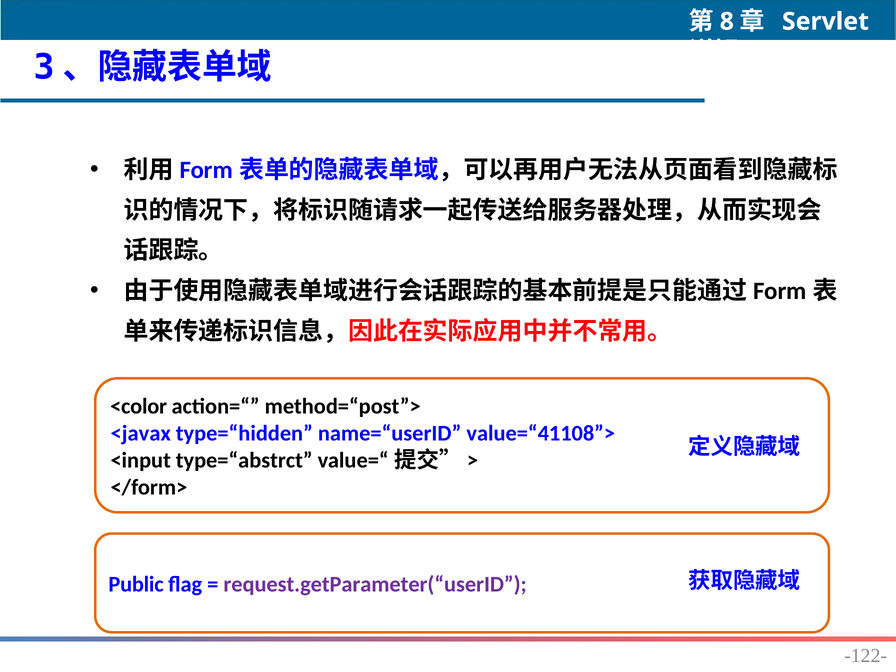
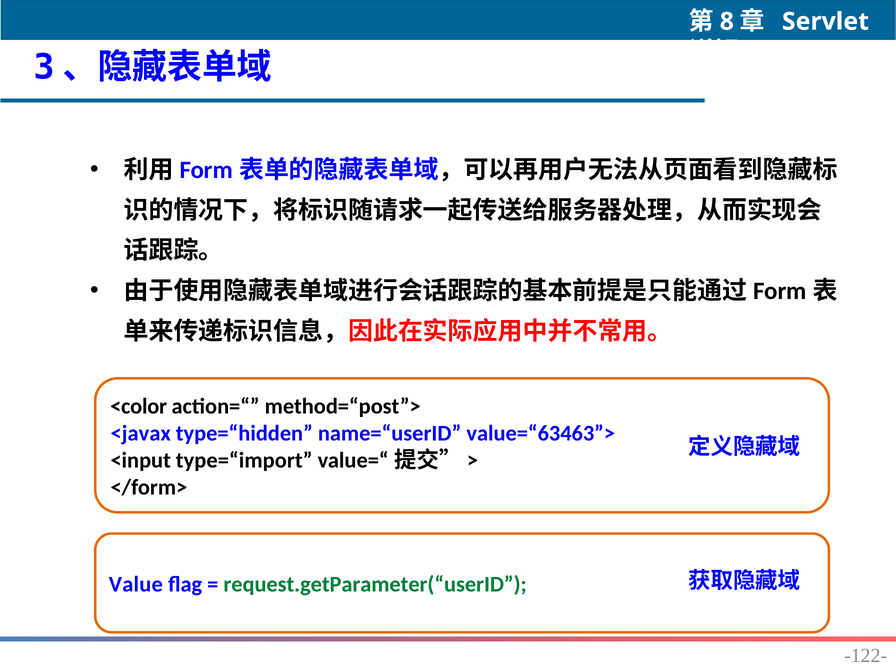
value=“41108”>: value=“41108”> -> value=“63463”> (541, 433)
type=“abstrct: type=“abstrct -> type=“import (244, 460)
Public: Public -> Value (136, 584)
request.getParameter(“userID colour: purple -> green (375, 584)
